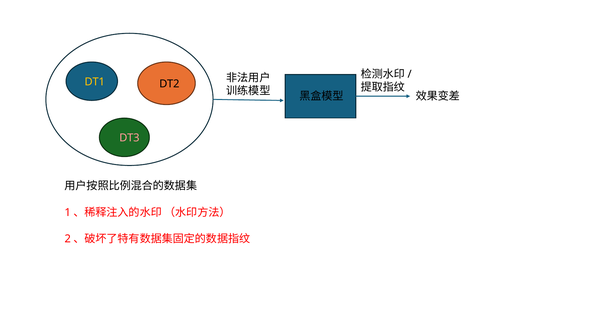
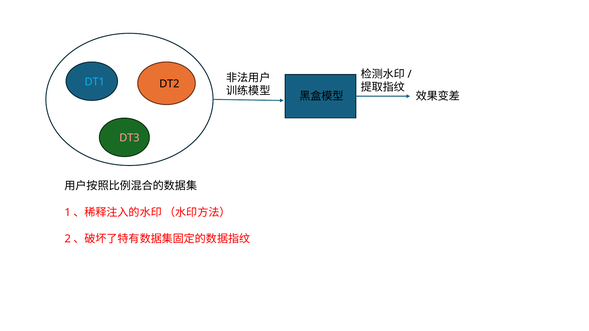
DT1 colour: yellow -> light blue (95, 82)
